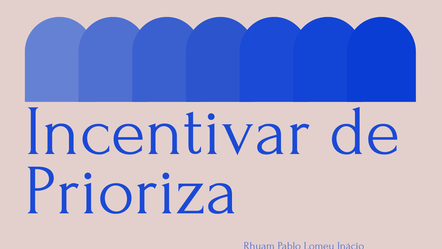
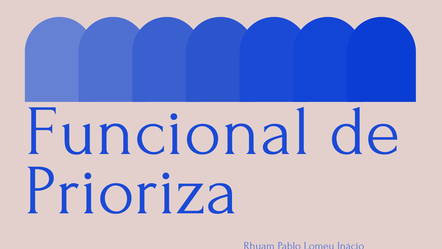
Incentivar: Incentivar -> Funcional (168, 131)
